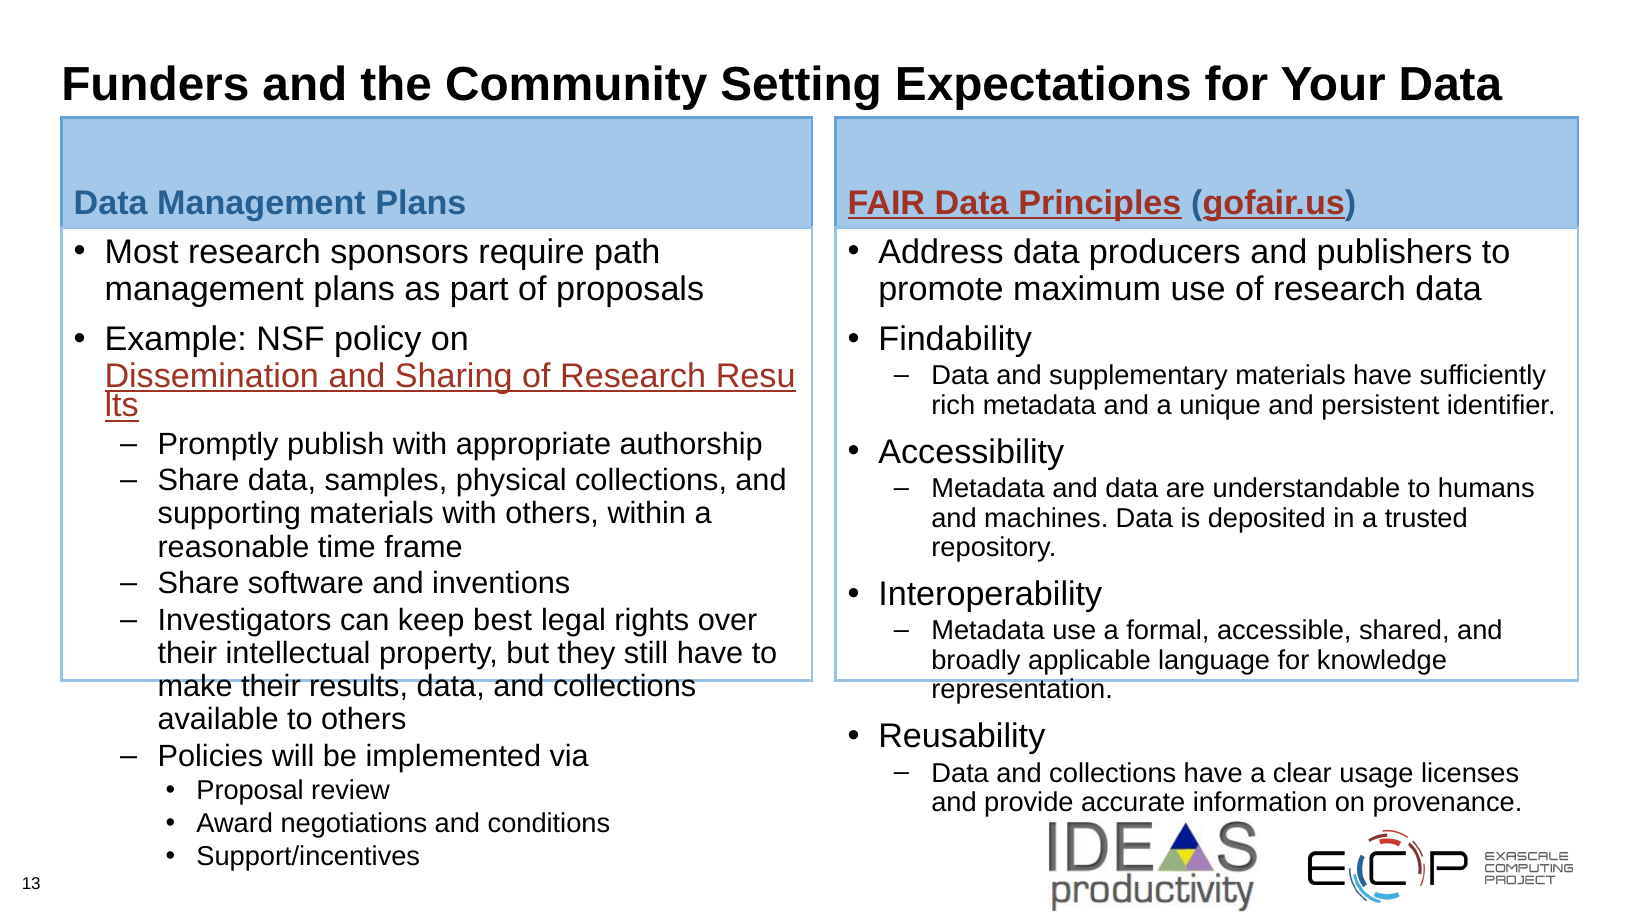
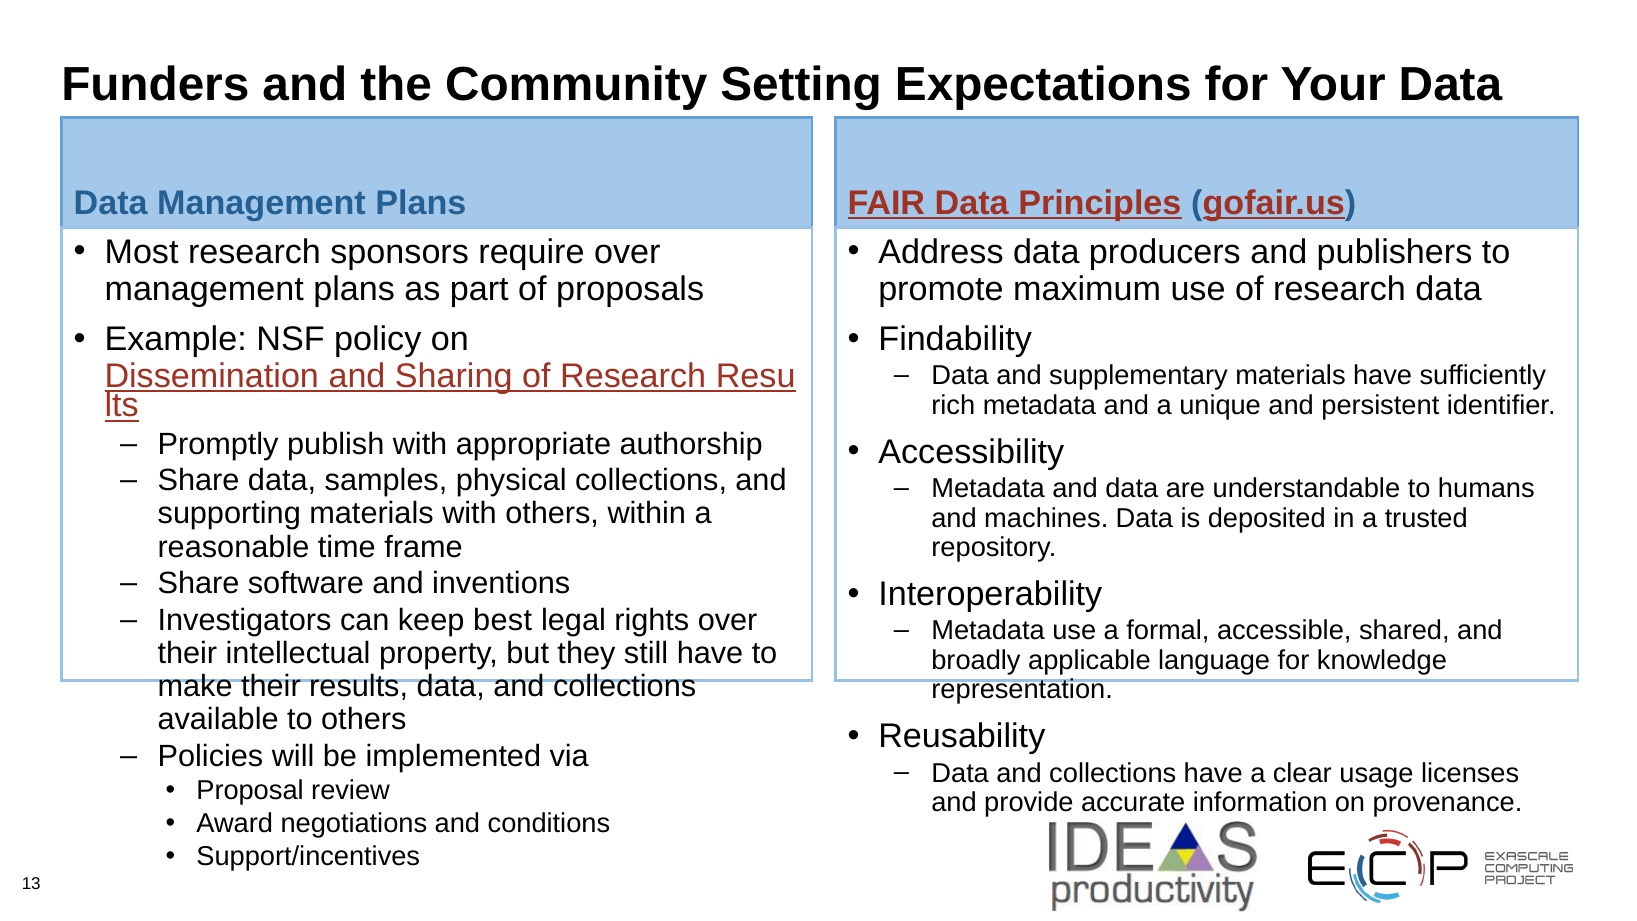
require path: path -> over (627, 252)
